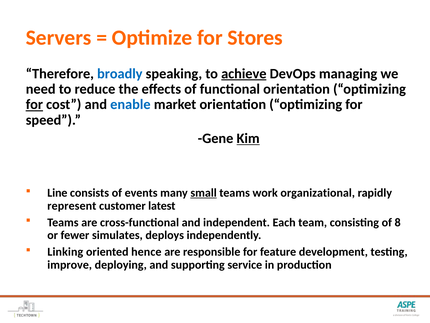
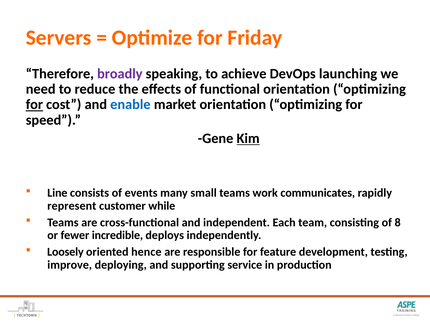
Stores: Stores -> Friday (255, 38)
broadly colour: blue -> purple (120, 73)
achieve underline: present -> none (244, 73)
managing: managing -> launching (348, 73)
small underline: present -> none (204, 193)
organizational: organizational -> communicates (318, 193)
latest: latest -> while (162, 206)
simulates: simulates -> incredible (117, 235)
Linking: Linking -> Loosely (65, 251)
